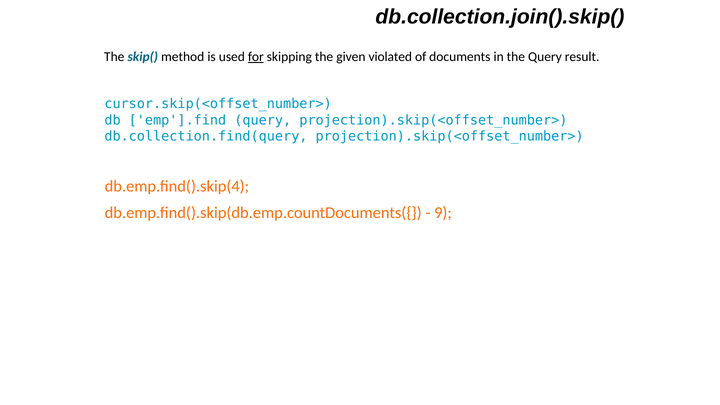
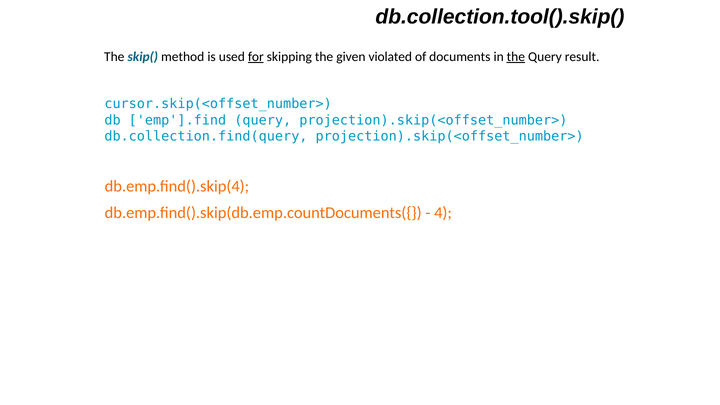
db.collection.join().skip(: db.collection.join().skip( -> db.collection.tool().skip( (500, 17)
the underline: none -> present (516, 57)
9: 9 -> 4 (443, 213)
